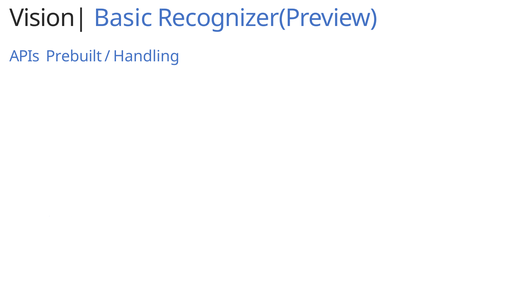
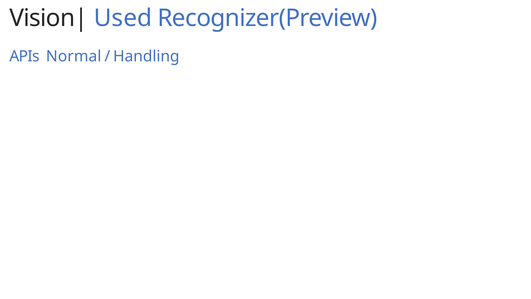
Basic: Basic -> Used (123, 18)
Prebuilt: Prebuilt -> Normal (74, 56)
